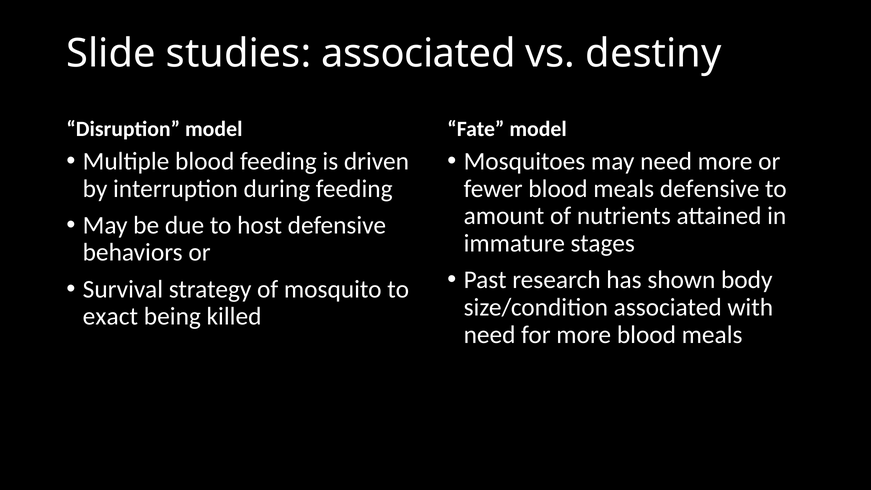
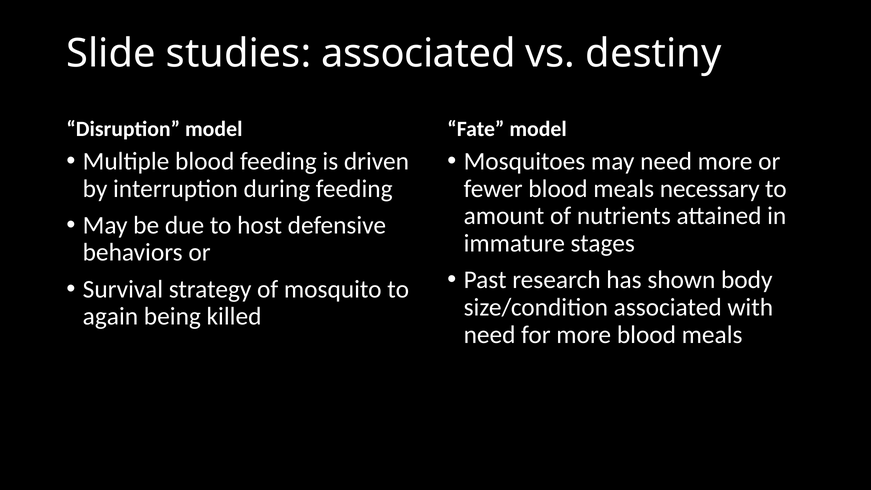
meals defensive: defensive -> necessary (710, 189)
exact: exact -> again (110, 317)
